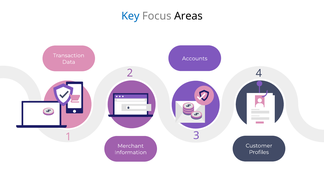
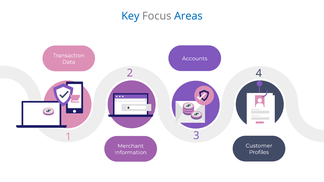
Areas colour: black -> blue (188, 16)
